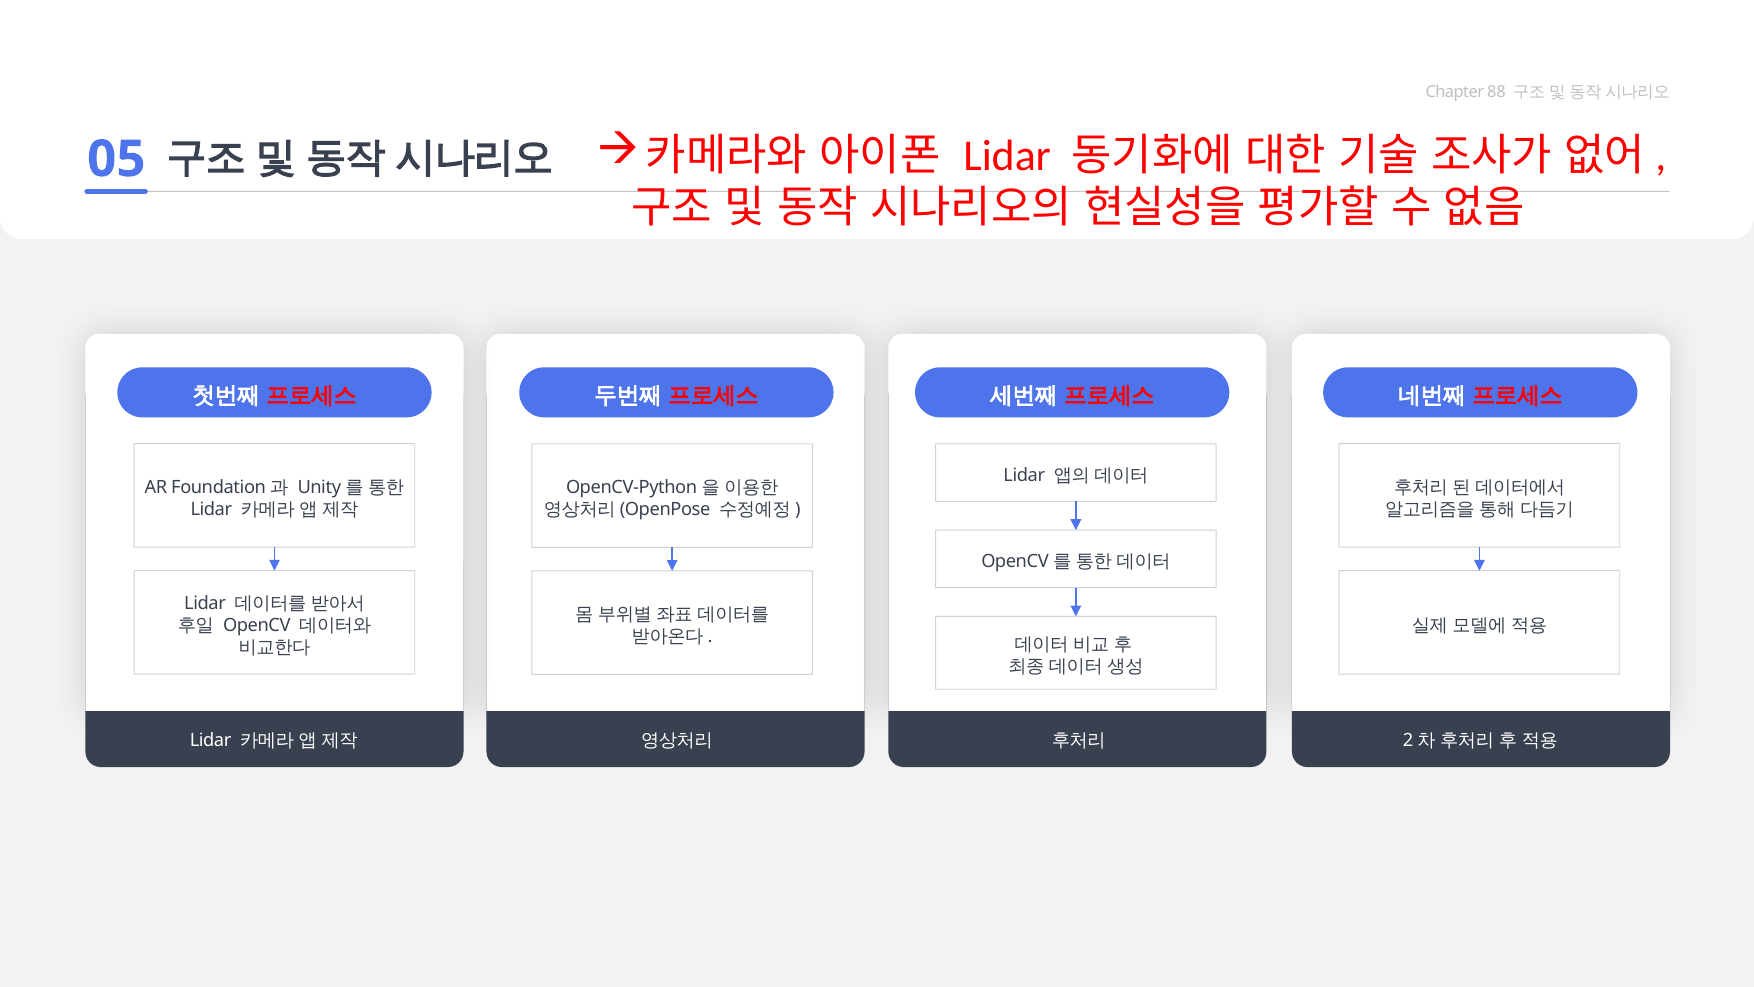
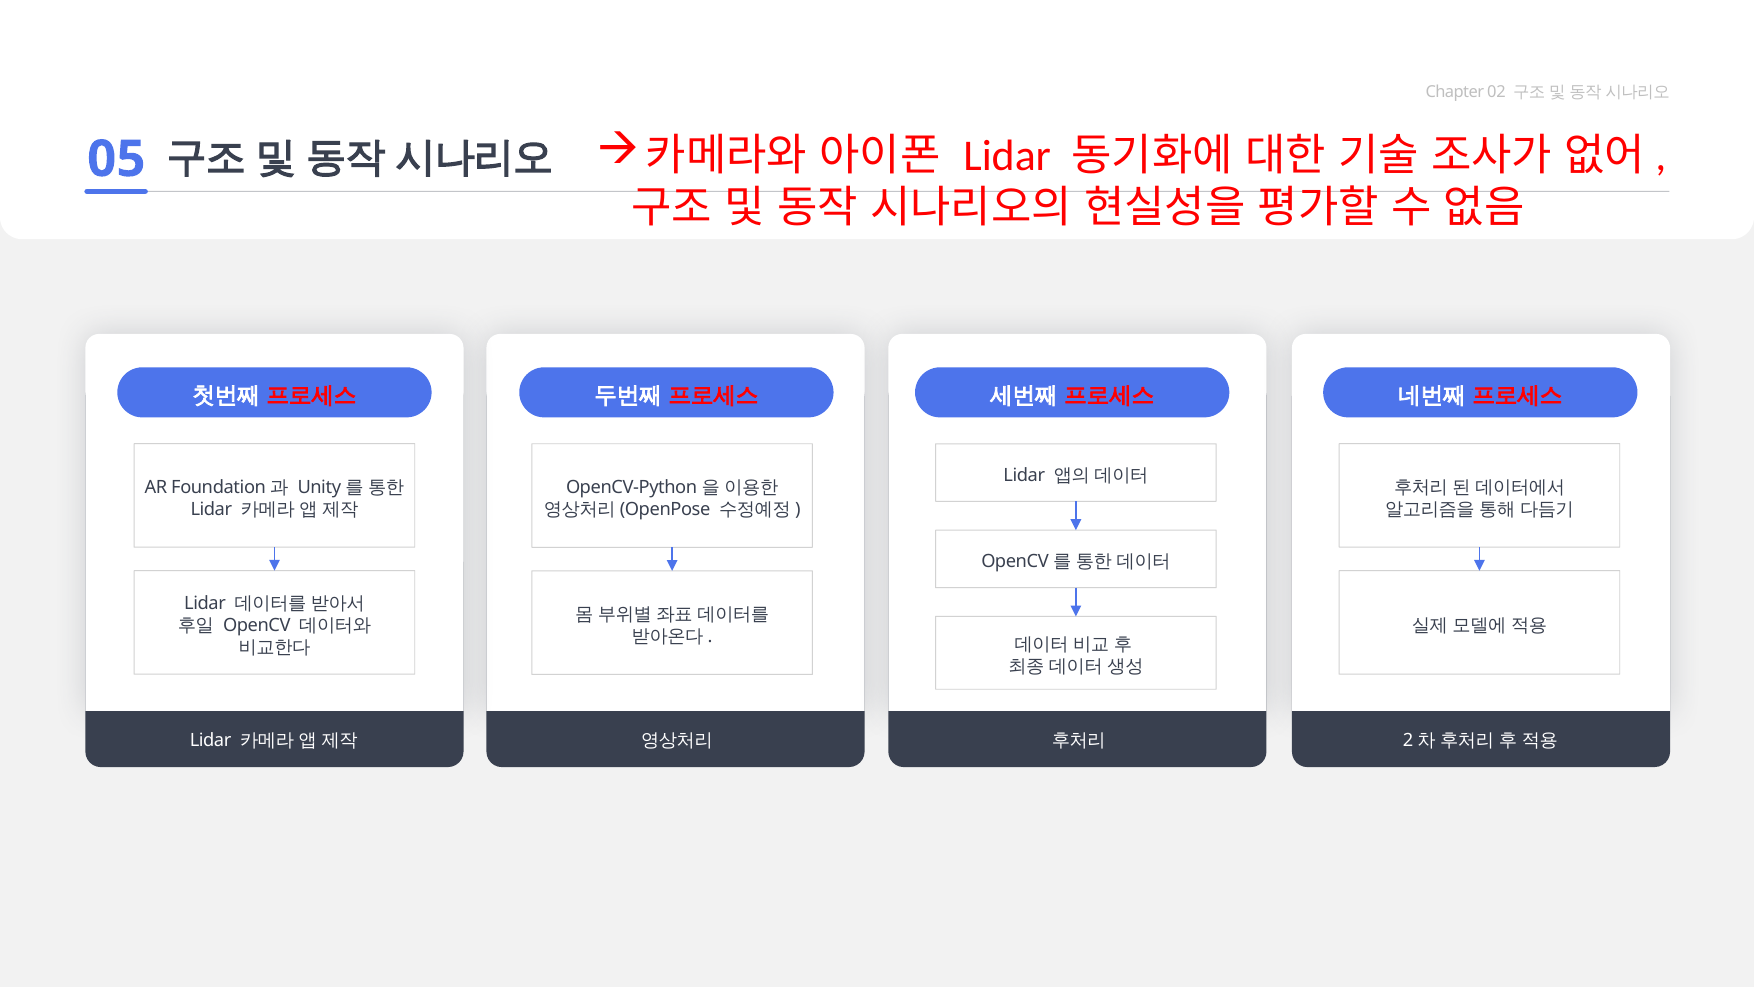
88: 88 -> 02 (1496, 92)
